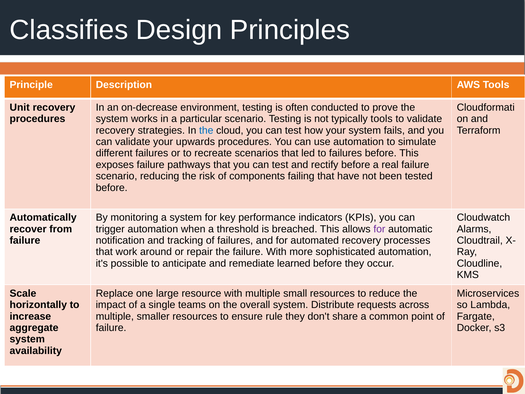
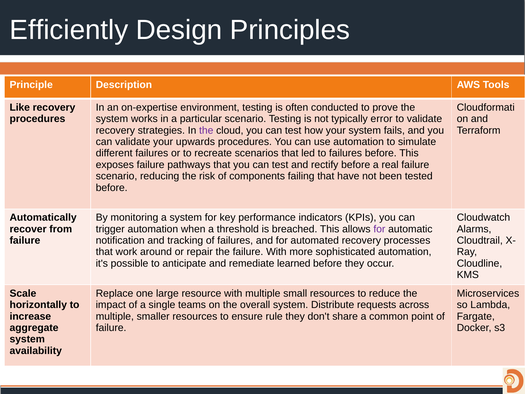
Classifies: Classifies -> Efficiently (69, 30)
Unit: Unit -> Like (20, 107)
on-decrease: on-decrease -> on-expertise (149, 107)
typically tools: tools -> error (382, 119)
the colour: blue -> purple (206, 130)
